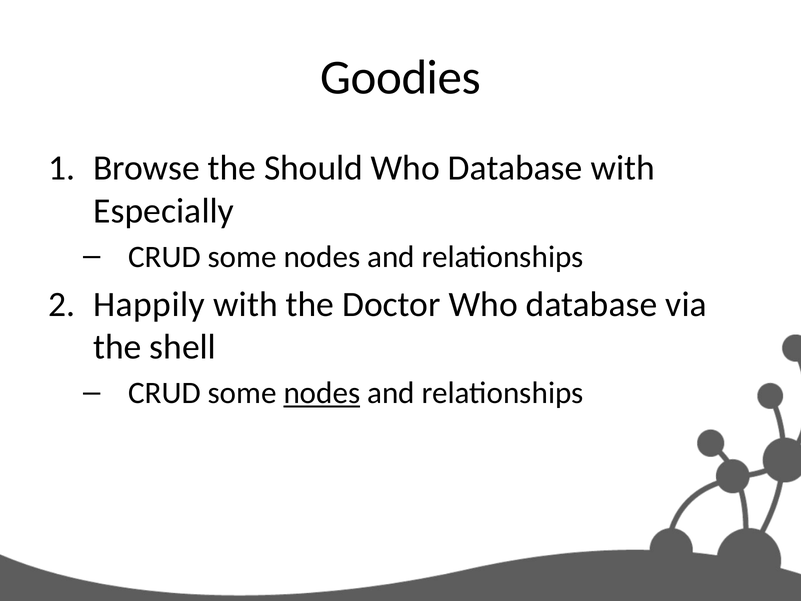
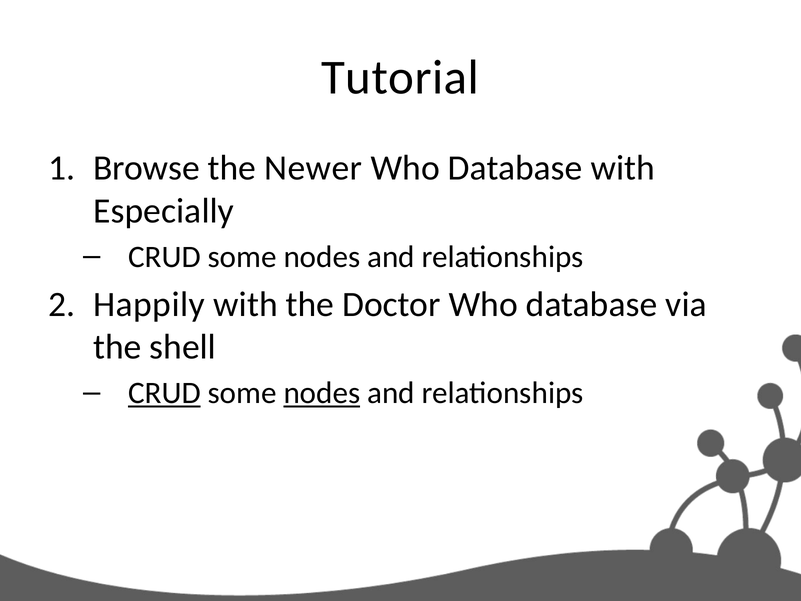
Goodies: Goodies -> Tutorial (400, 78)
Should: Should -> Newer (313, 168)
CRUD underline: none -> present (164, 393)
